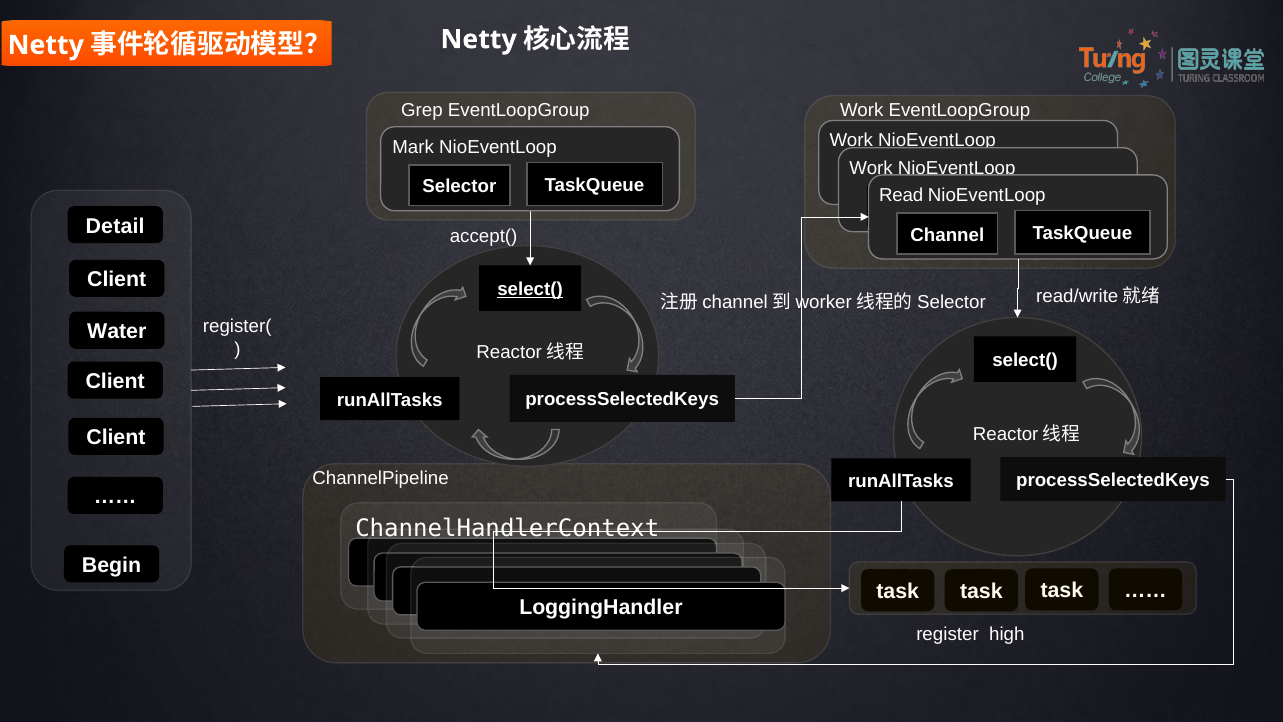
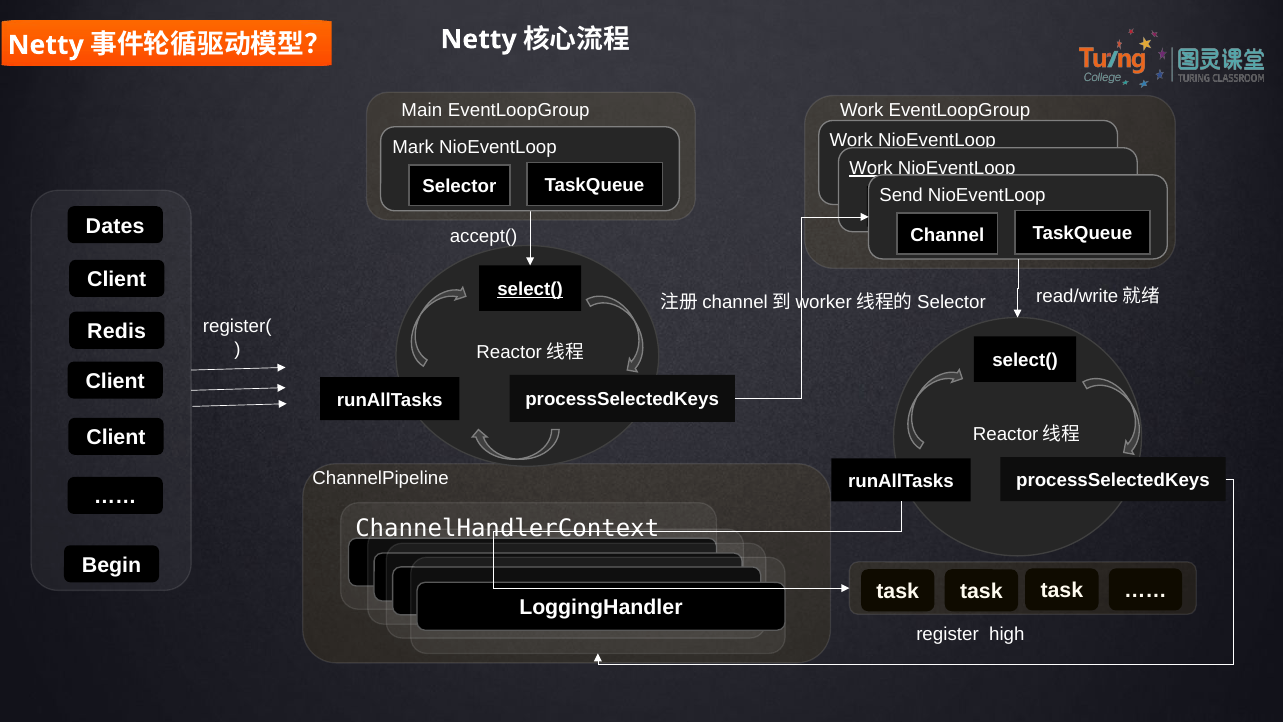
Grep: Grep -> Main (422, 111)
Work underline: none -> present (871, 168)
Read: Read -> Send (901, 195)
Detail: Detail -> Dates (115, 226)
Water: Water -> Redis (117, 332)
